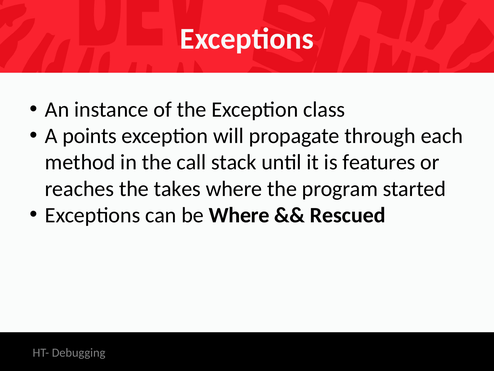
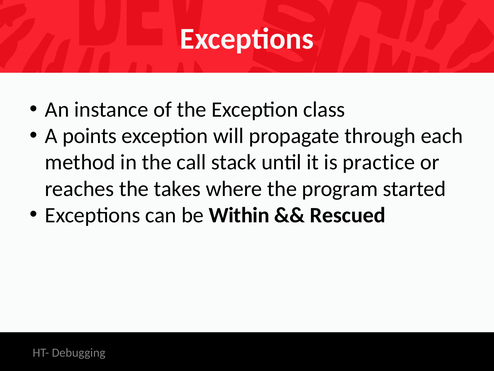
features: features -> practice (379, 162)
be Where: Where -> Within (239, 215)
